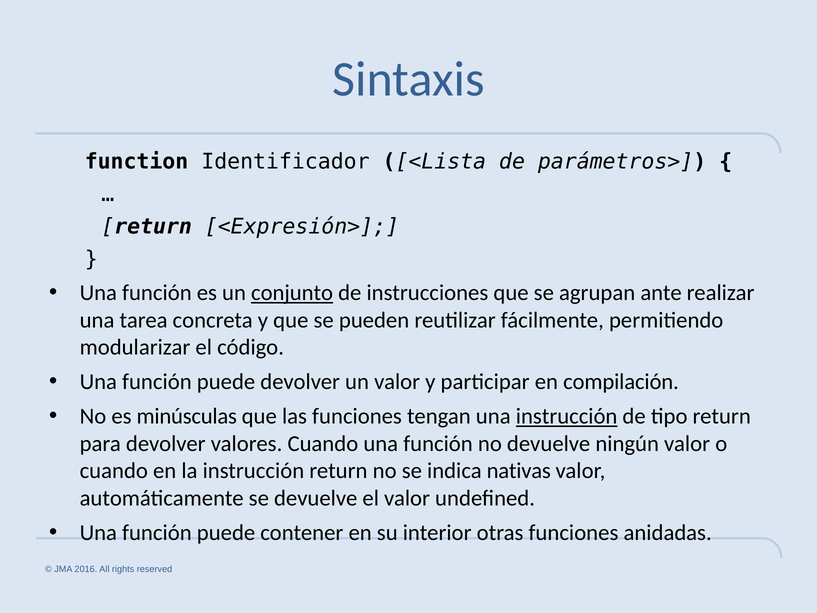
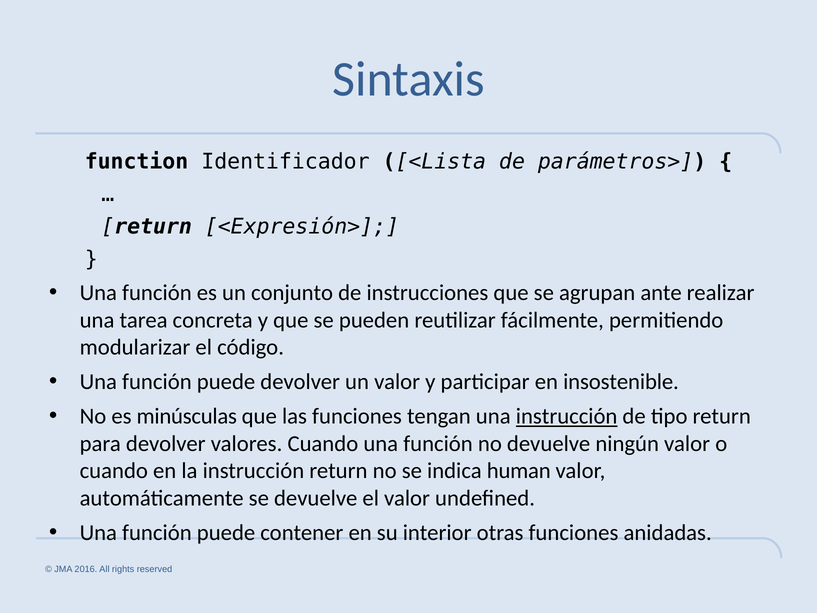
conjunto underline: present -> none (292, 293)
compilación: compilación -> insostenible (621, 382)
nativas: nativas -> human (519, 471)
